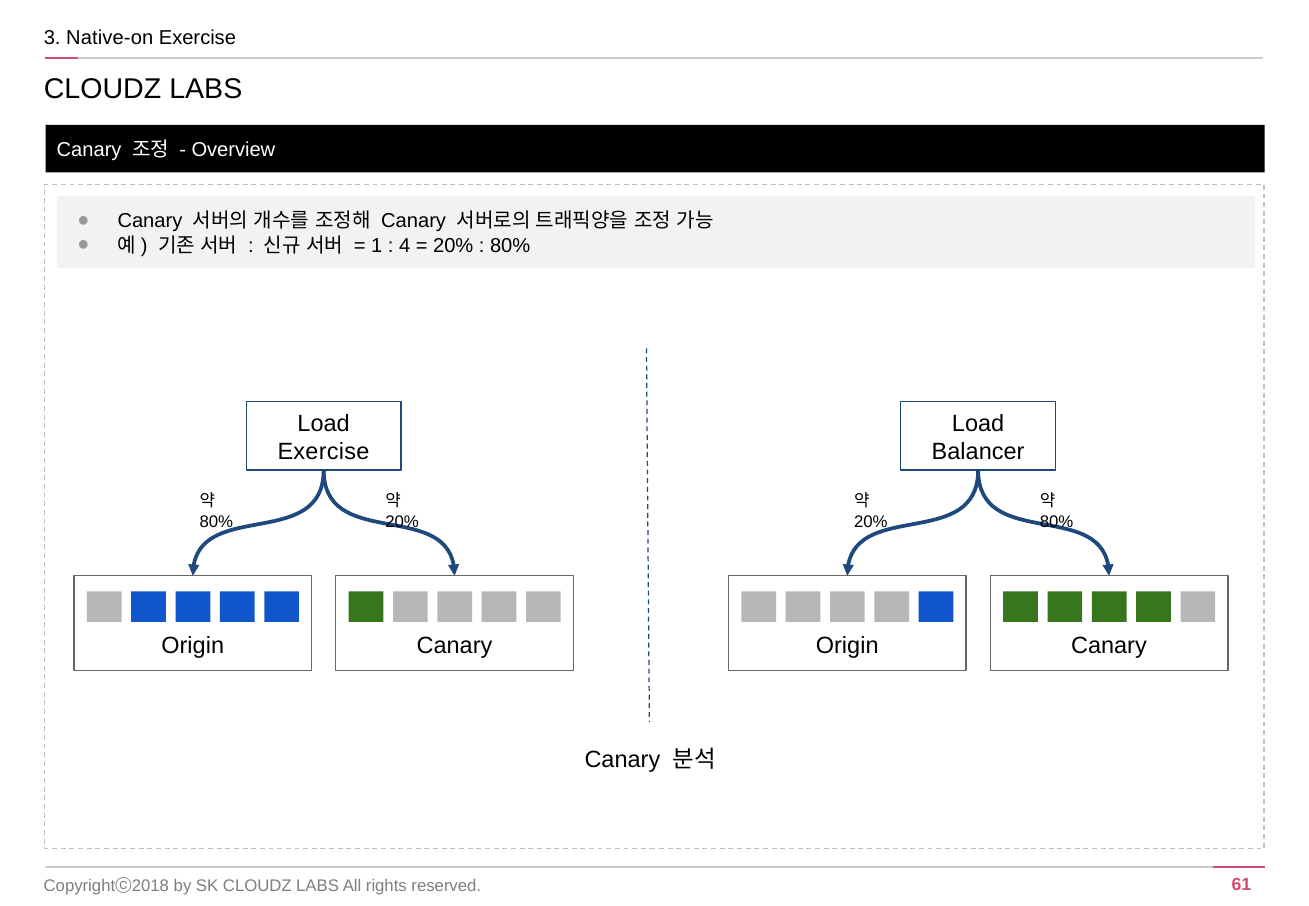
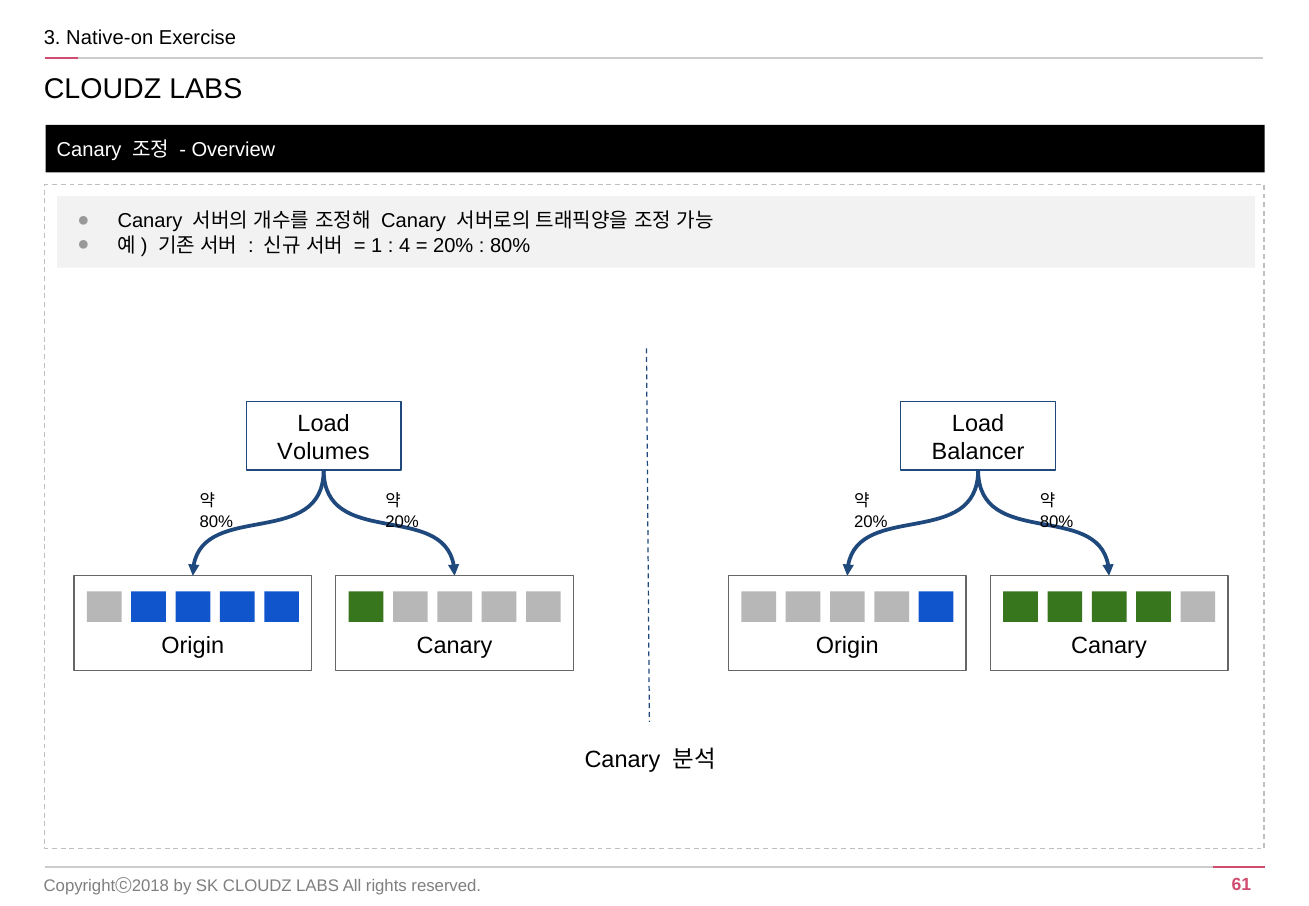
Exercise: Exercise -> Volumes (323, 452)
